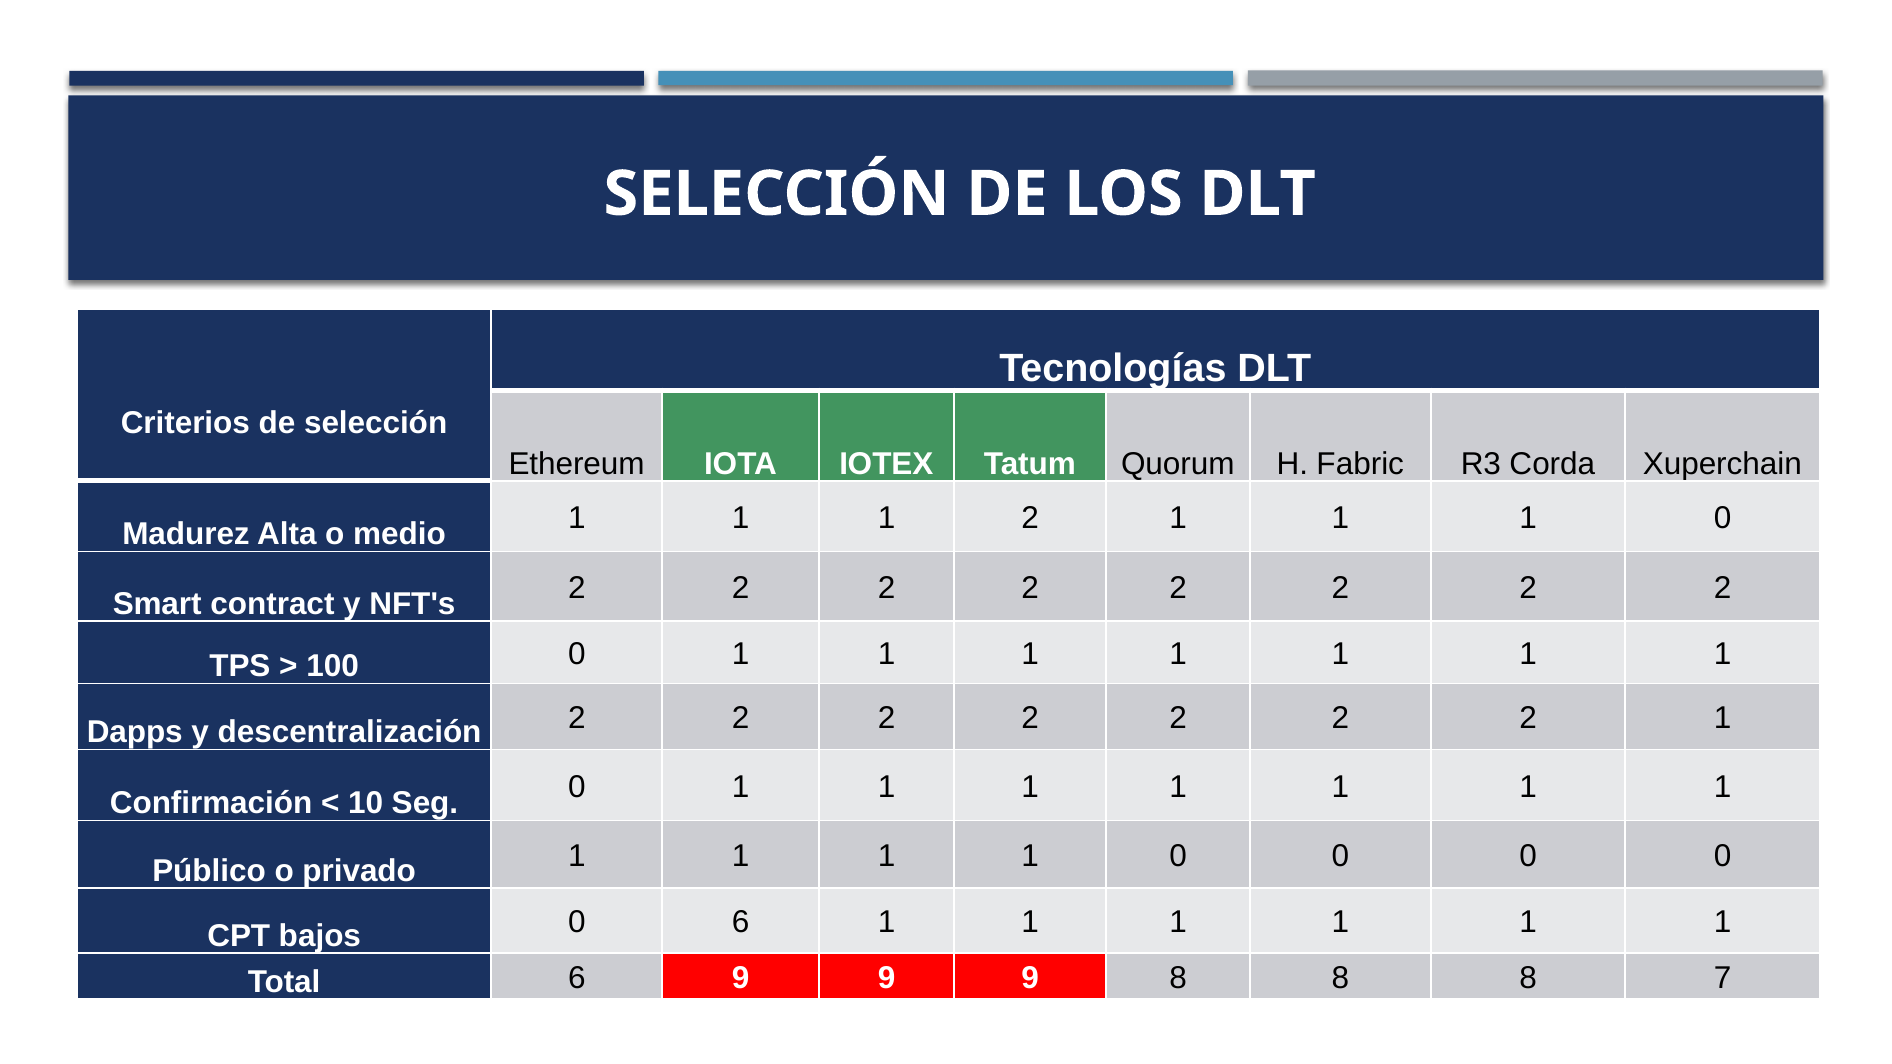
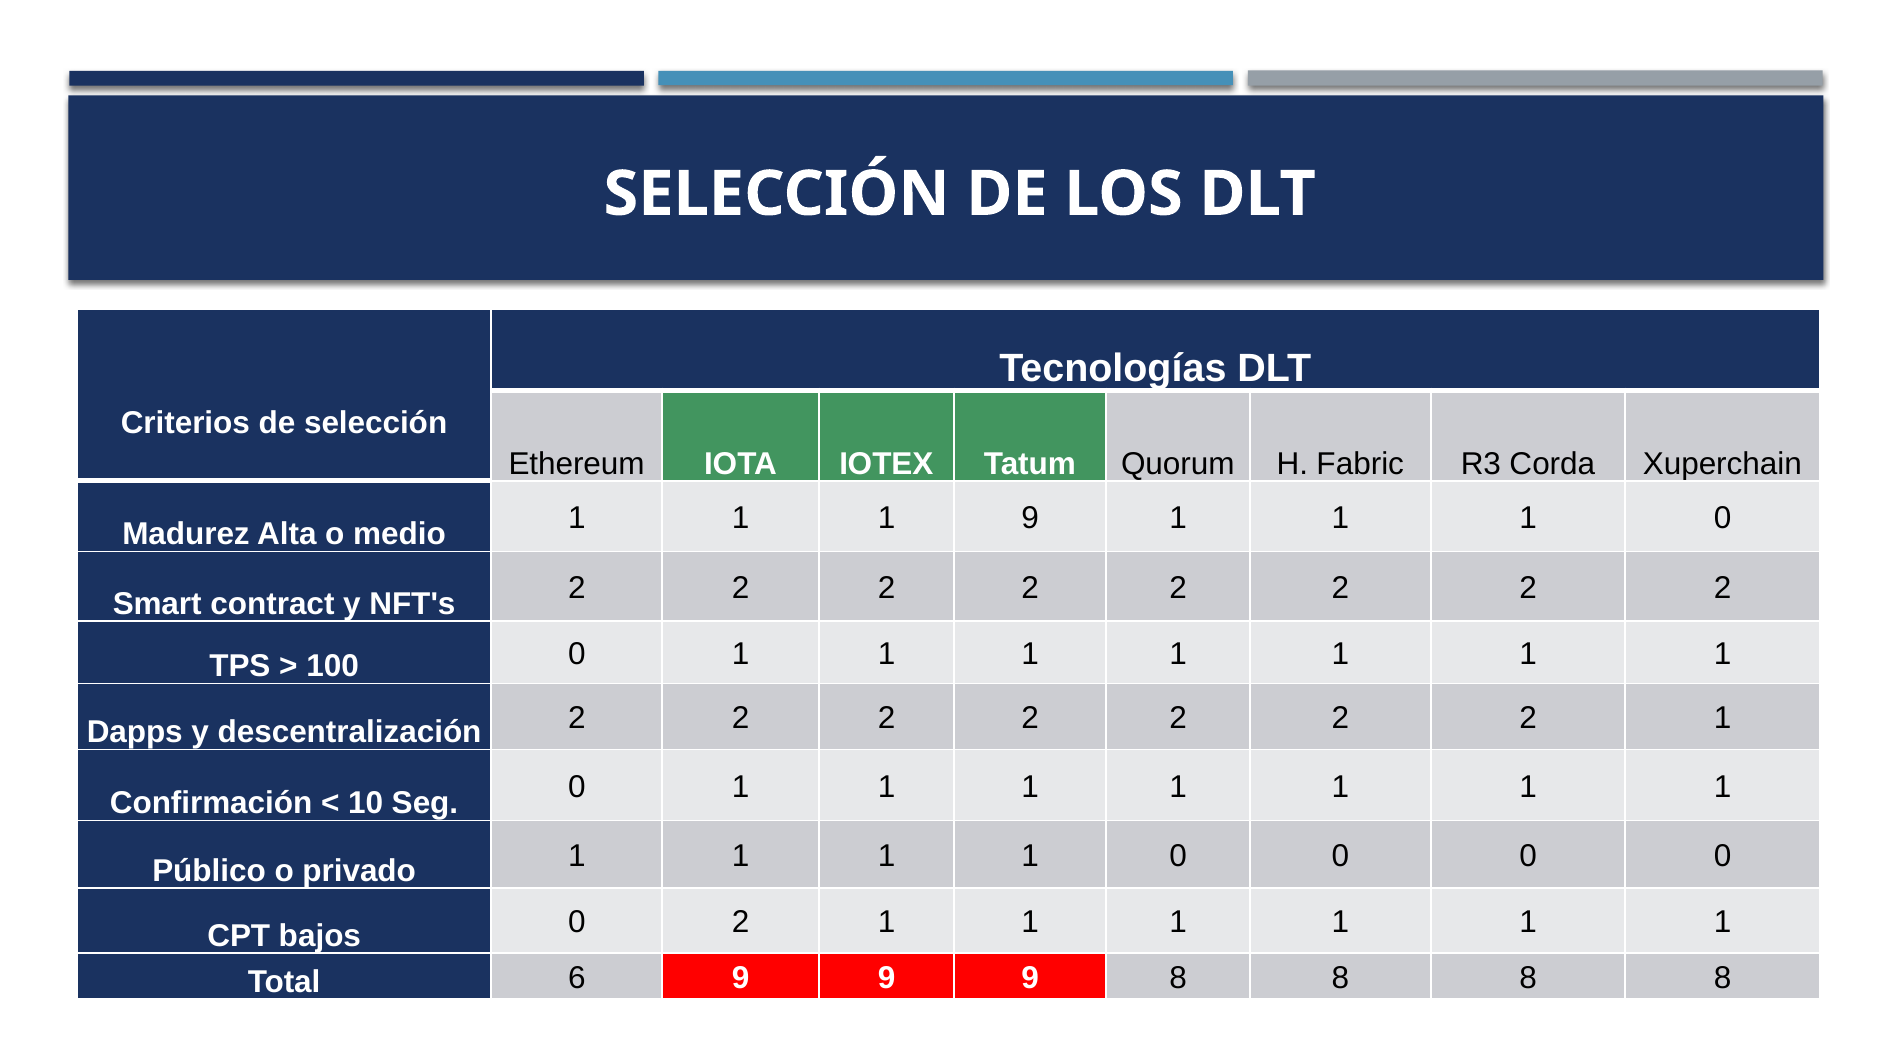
1 2: 2 -> 9 (1030, 518)
0 6: 6 -> 2 (741, 923)
8 8 8 7: 7 -> 8 (1723, 978)
